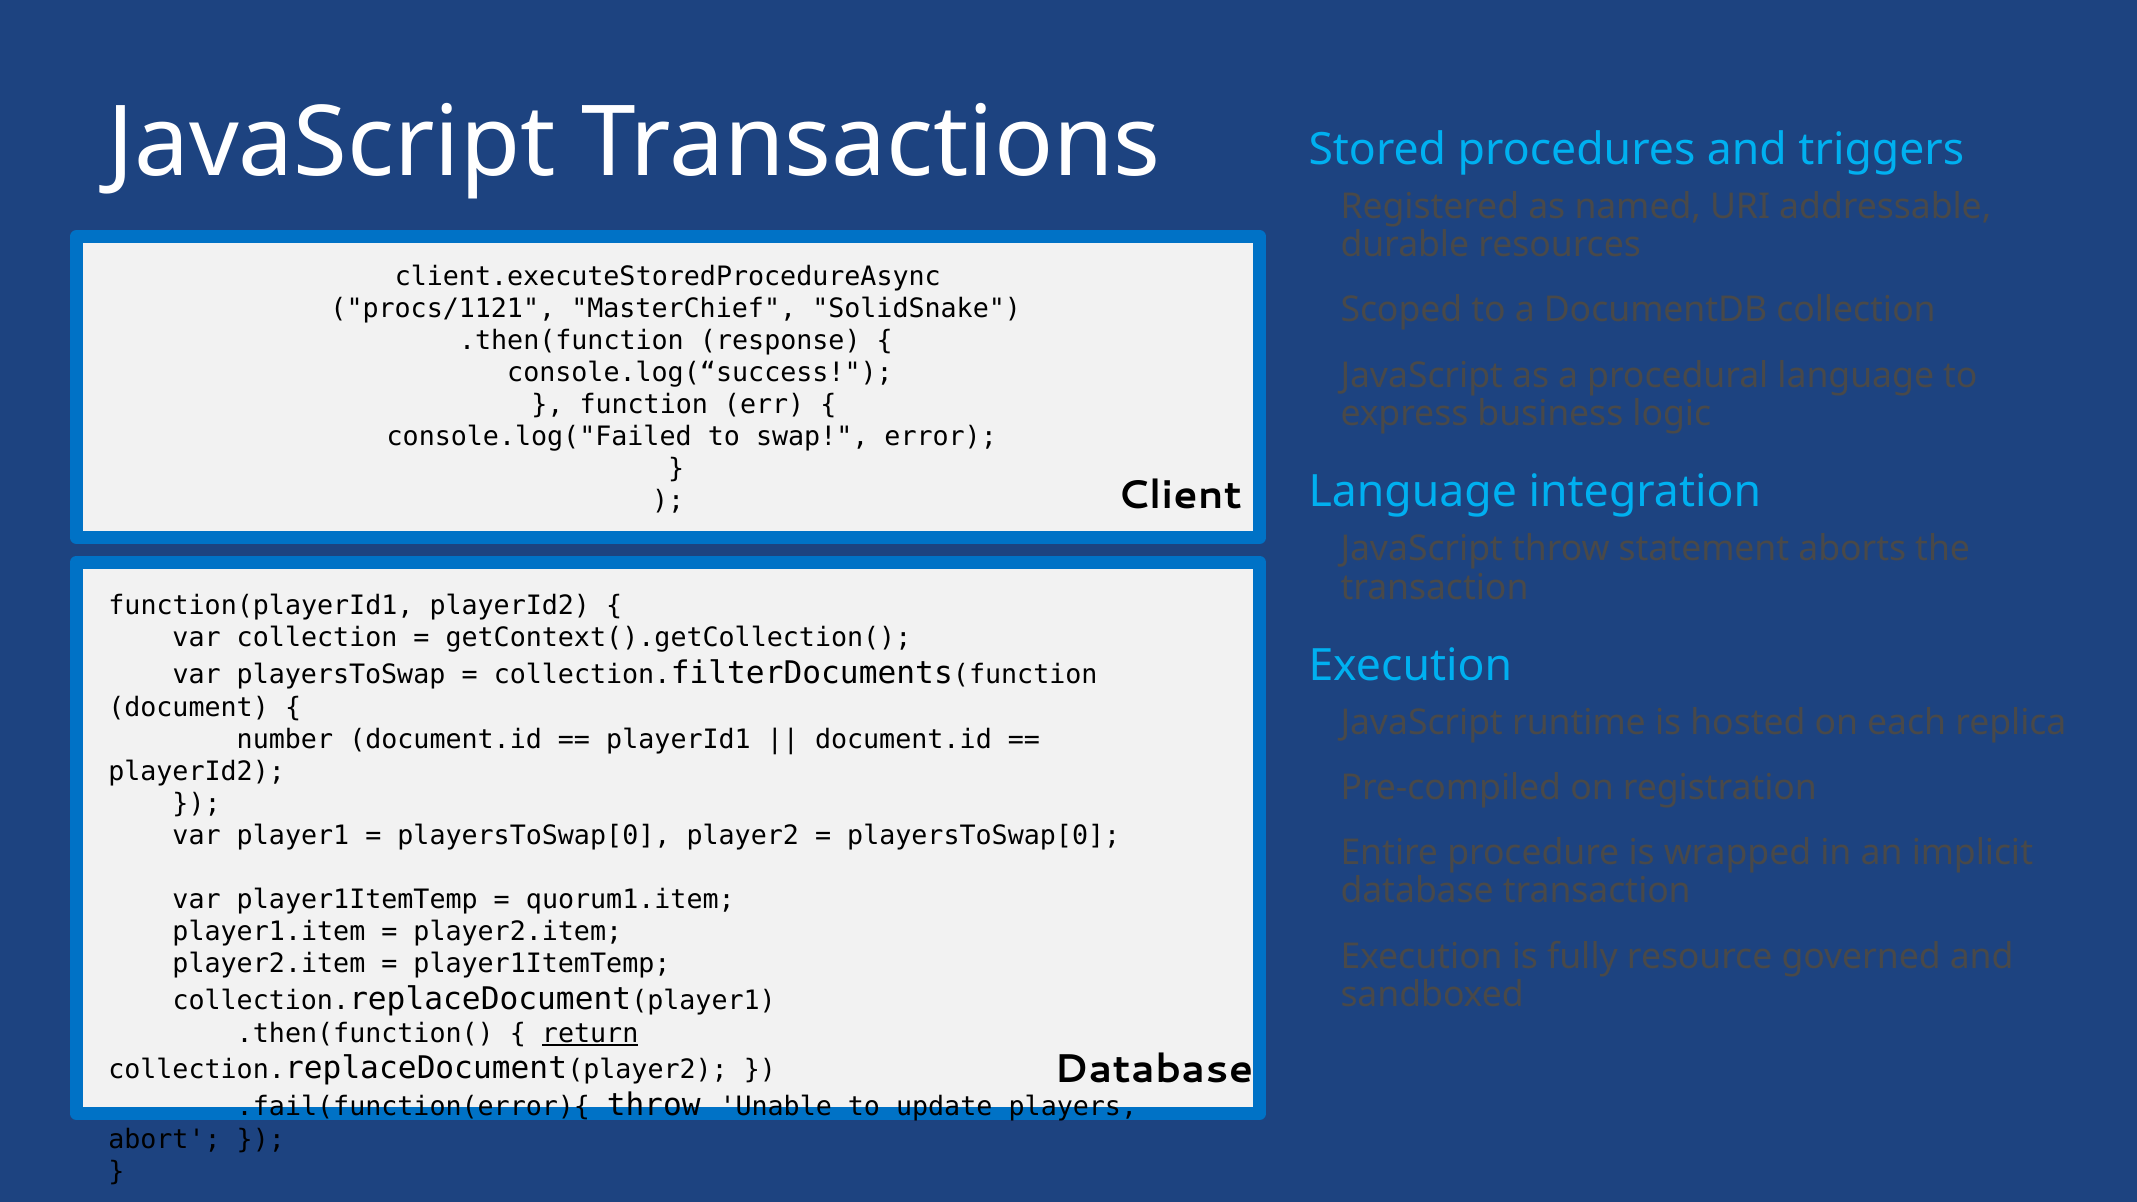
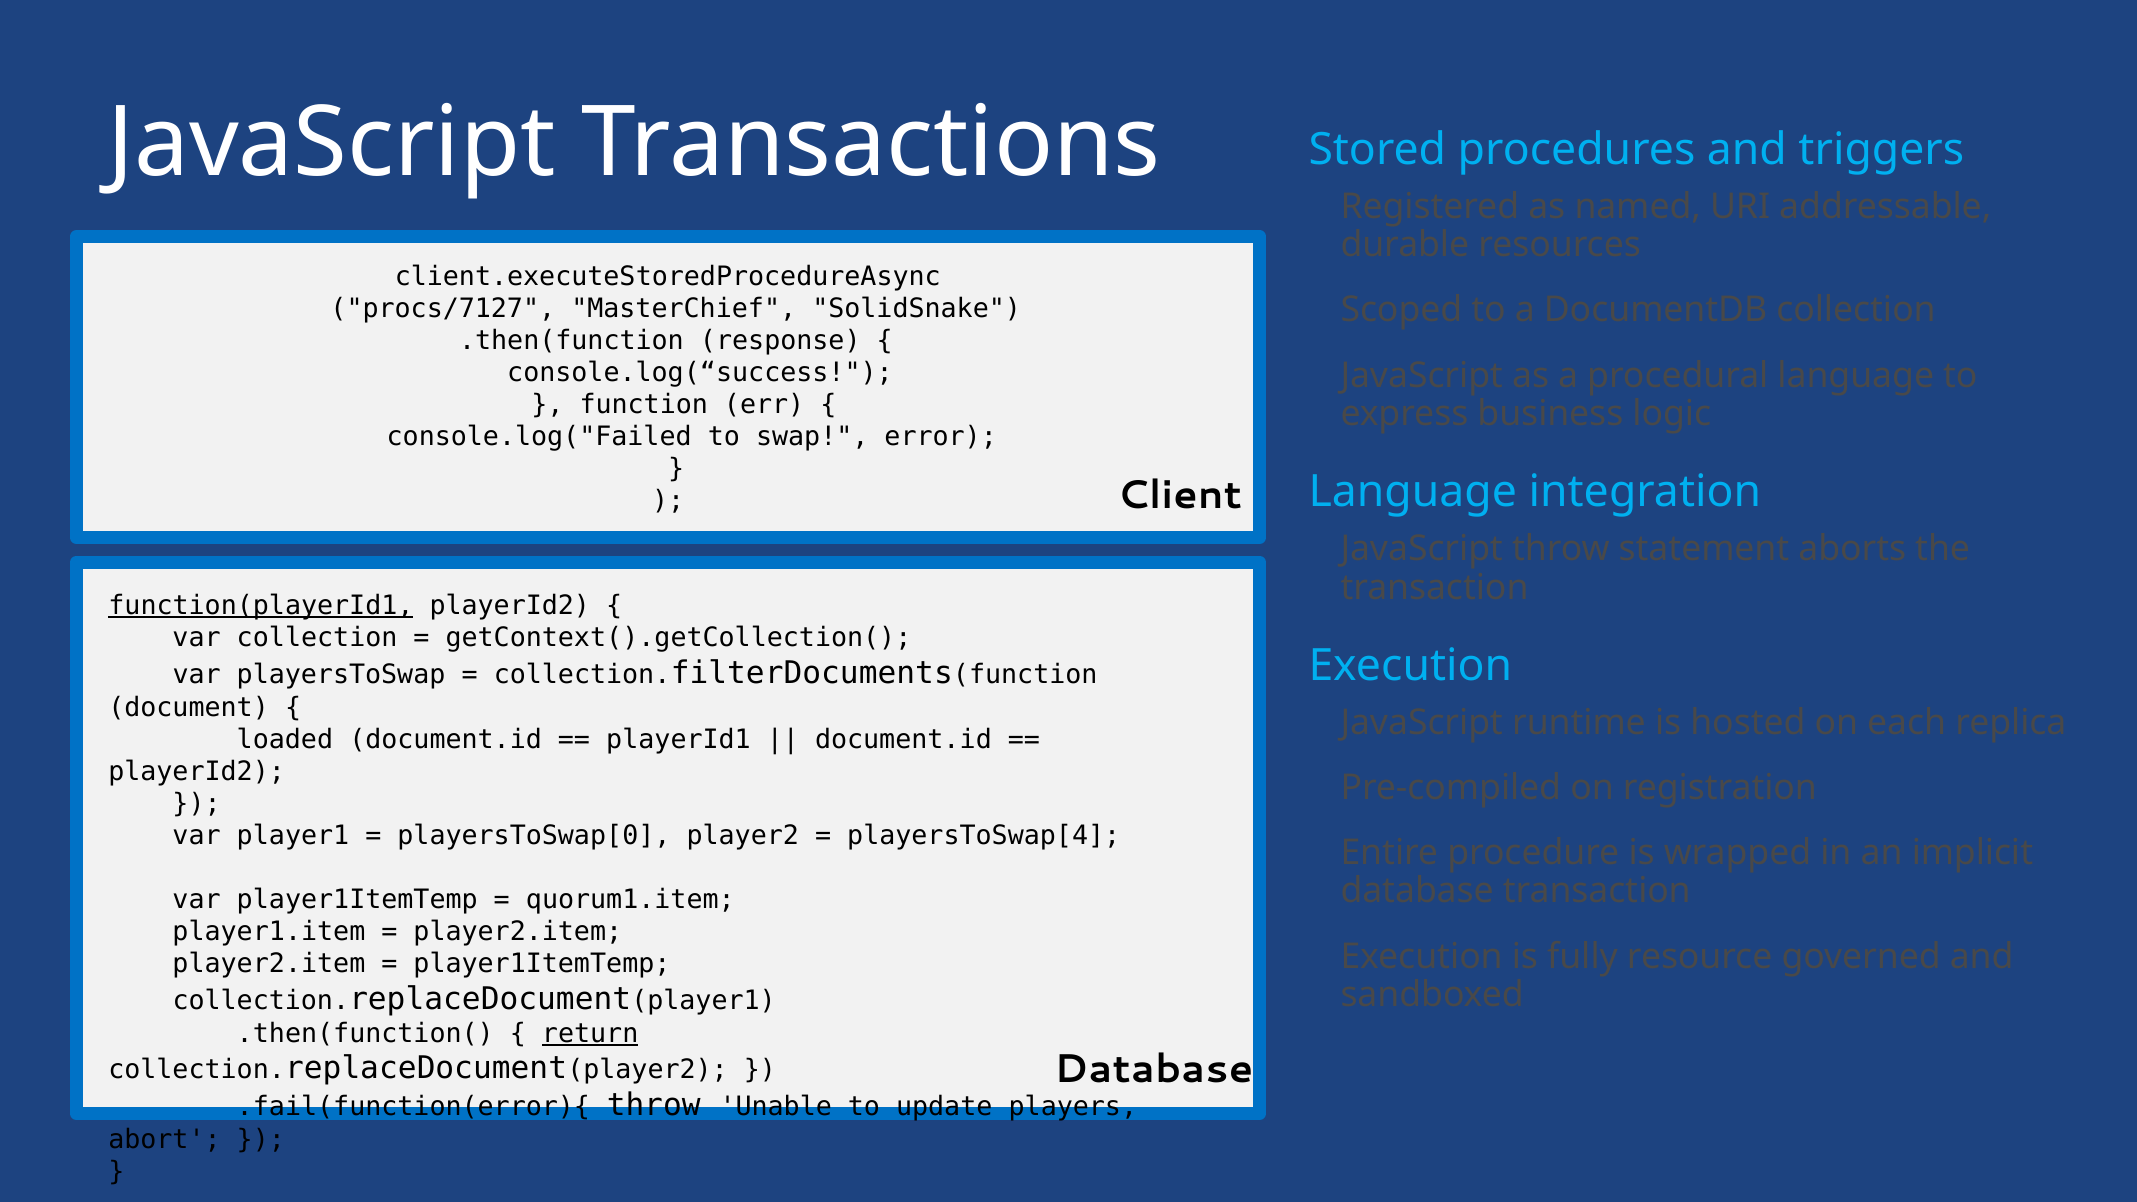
procs/1121: procs/1121 -> procs/7127 (443, 309)
function(playerId1 underline: none -> present (261, 606)
number: number -> loaded (285, 739)
playersToSwap[0: playersToSwap[0 -> playersToSwap[4 (984, 836)
